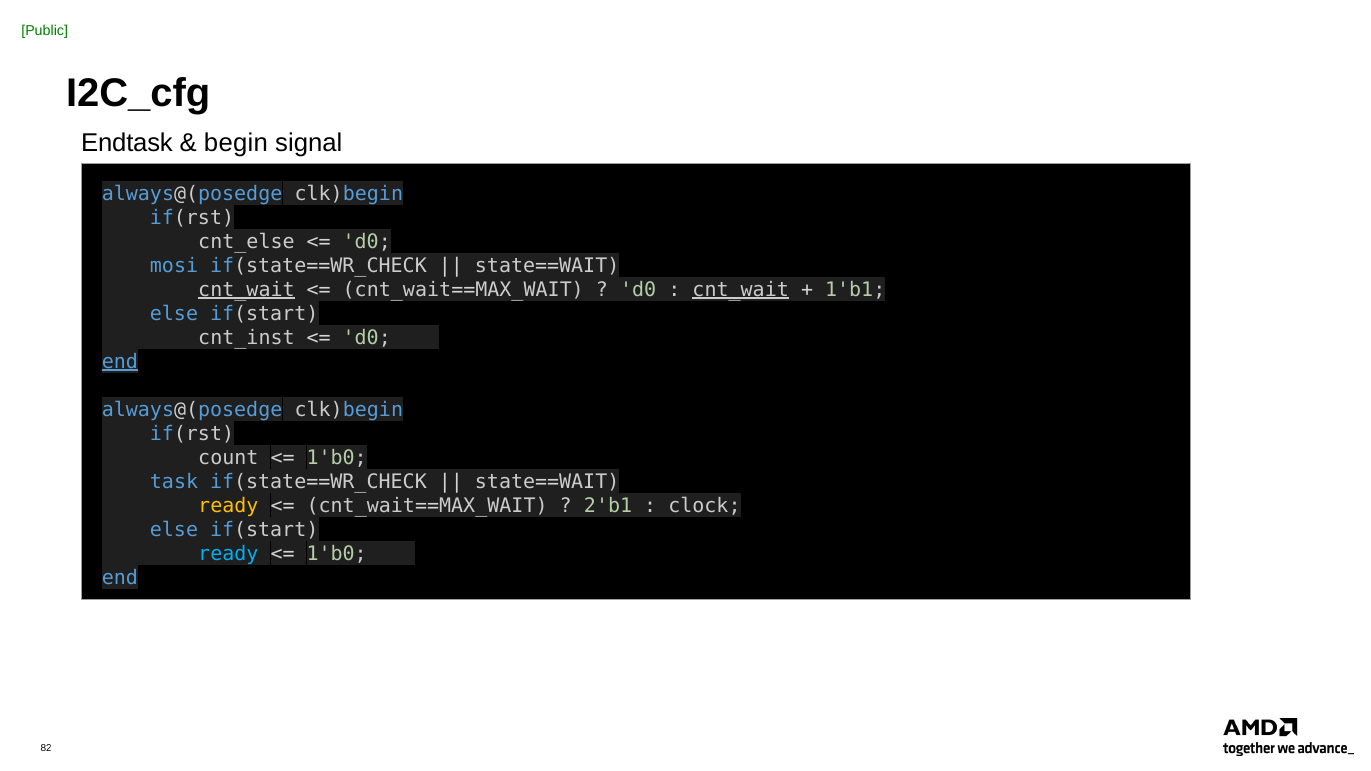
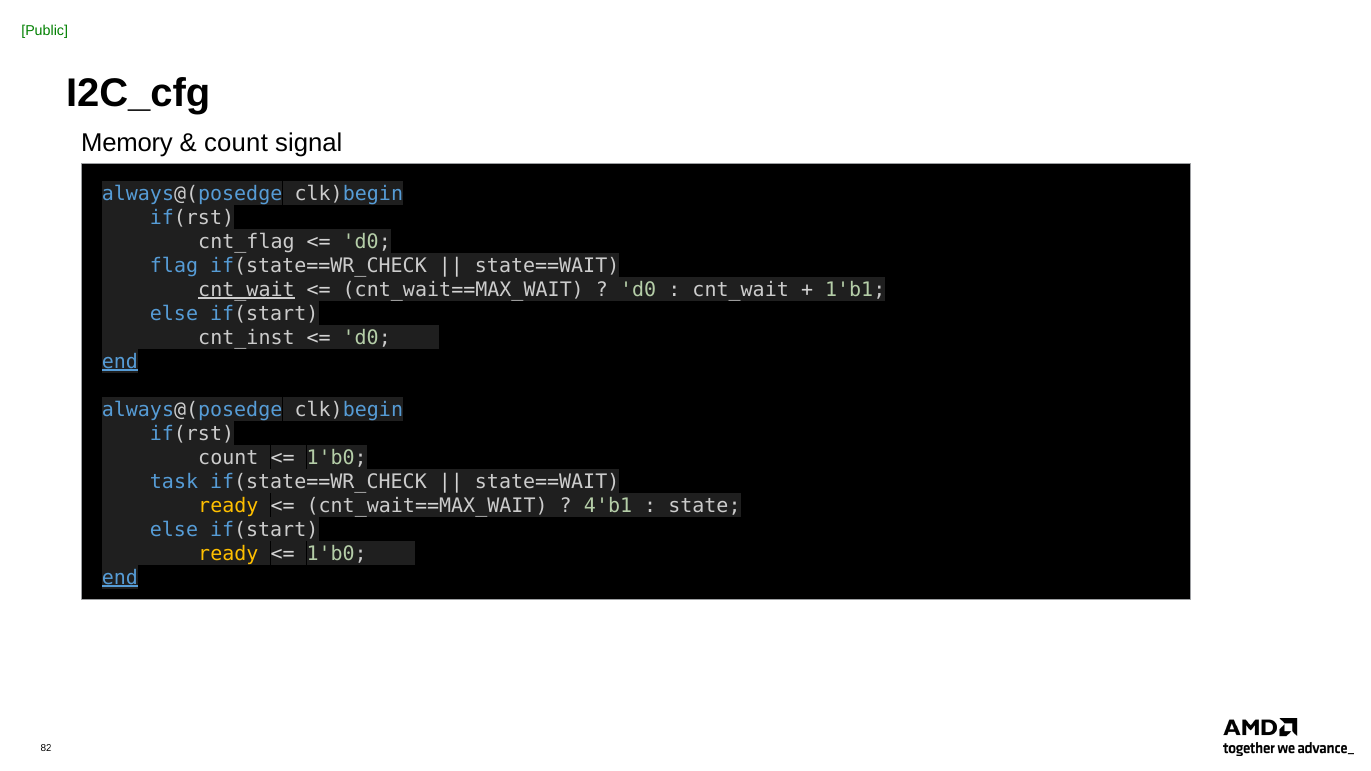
Endtask: Endtask -> Memory (127, 143)
begin: begin -> count (236, 143)
cnt_else: cnt_else -> cnt_flag (246, 242)
mosi: mosi -> flag (174, 266)
cnt_wait underline: present -> none (741, 290)
2'b1: 2'b1 -> 4'b1 (608, 506)
clock: clock -> state (704, 506)
ready colour: light blue -> yellow (228, 554)
end underline: none -> present (120, 578)
